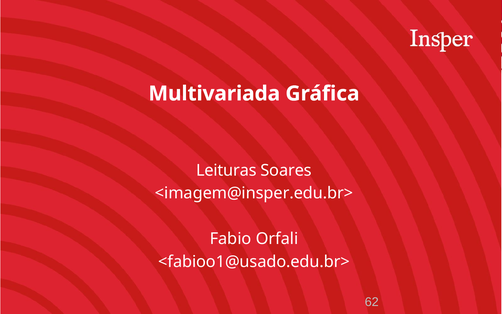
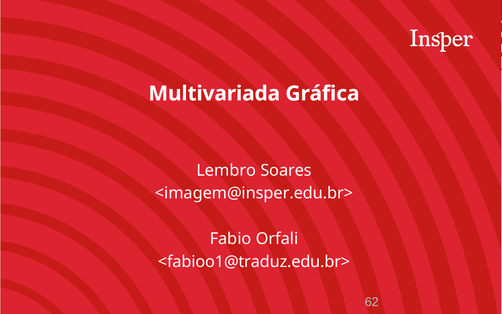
Leituras: Leituras -> Lembro (226, 170)
<fabioo1@usado.edu.br>: <fabioo1@usado.edu.br> -> <fabioo1@traduz.edu.br> (254, 262)
